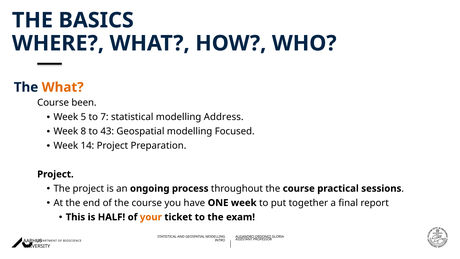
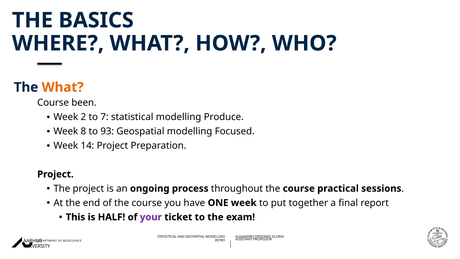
5: 5 -> 2 (83, 117)
Address: Address -> Produce (224, 117)
43: 43 -> 93 (107, 131)
your colour: orange -> purple (151, 217)
